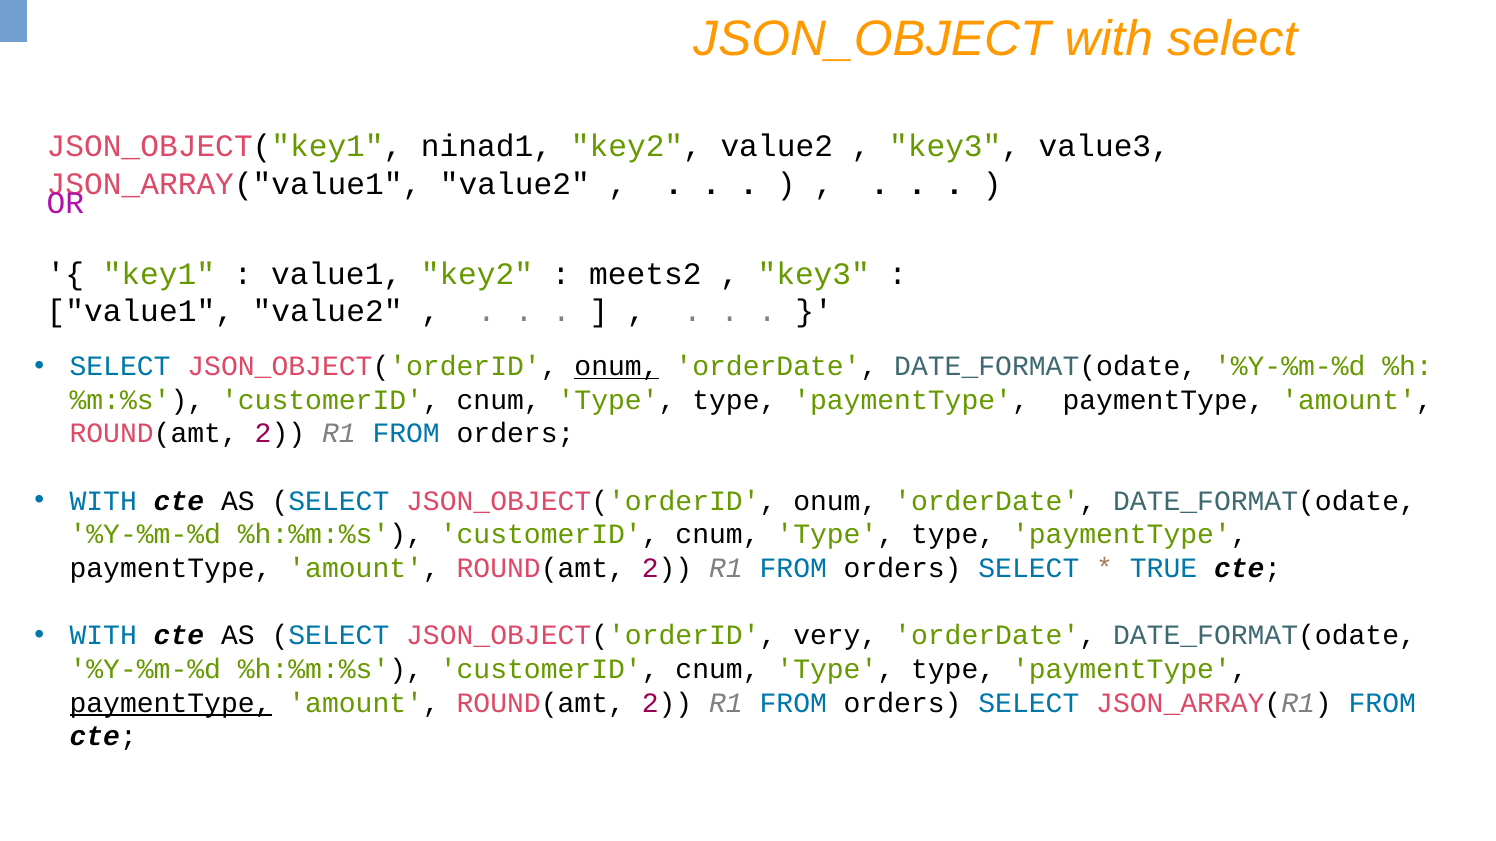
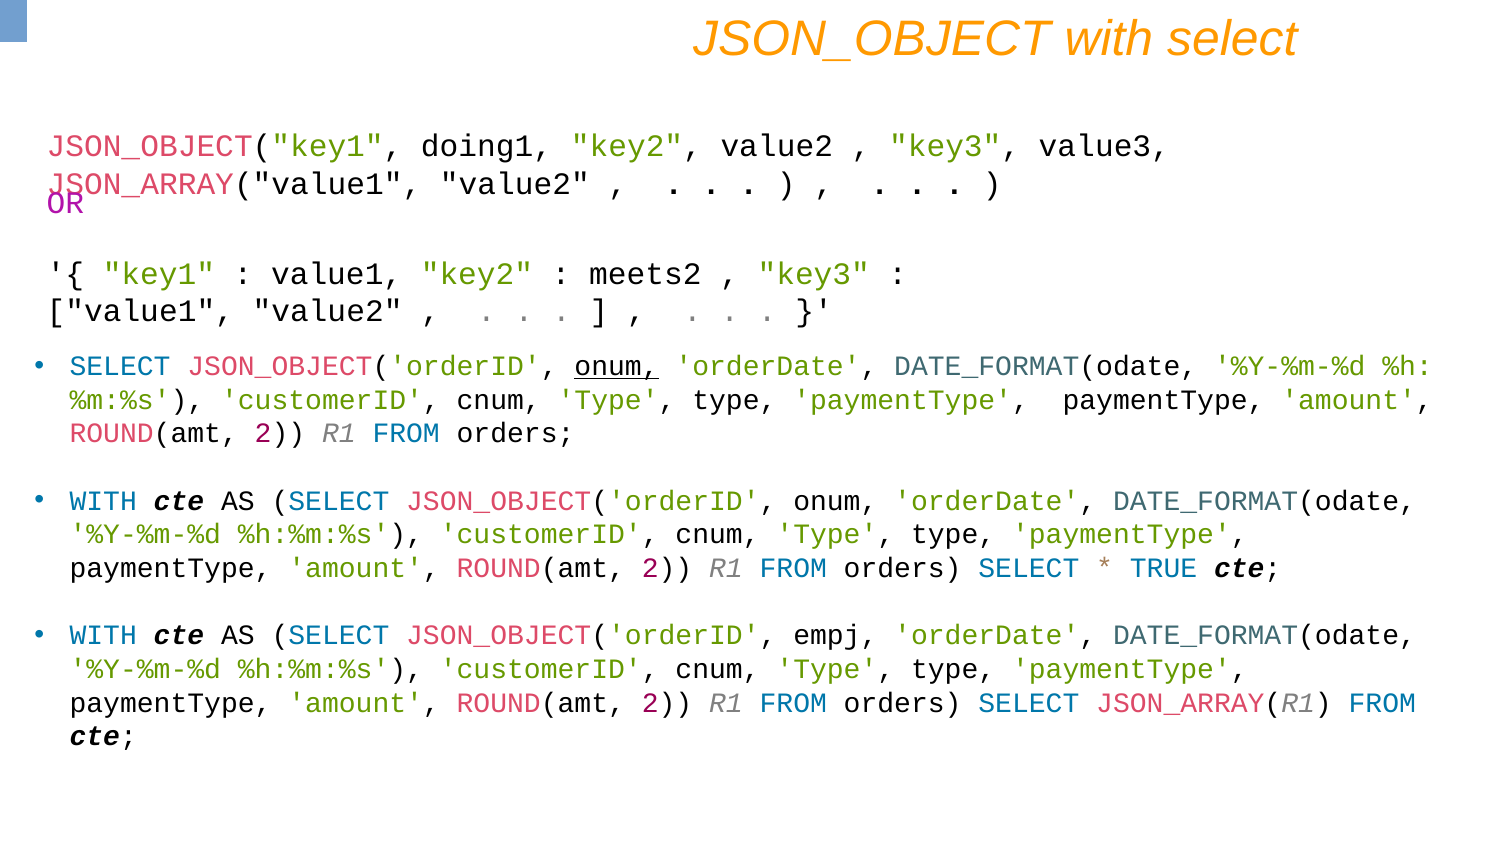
ninad1: ninad1 -> doing1 (487, 147)
very: very -> empj (835, 636)
paymentType underline: present -> none (171, 703)
